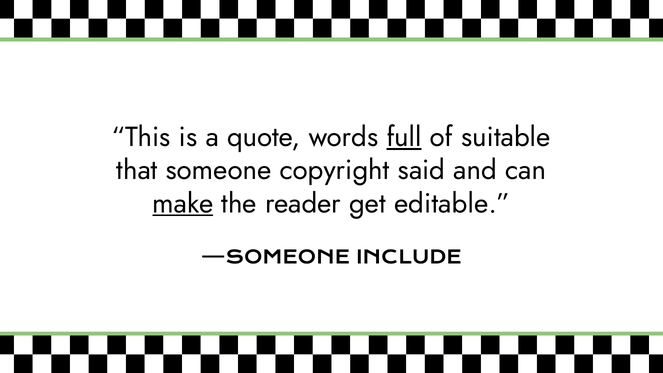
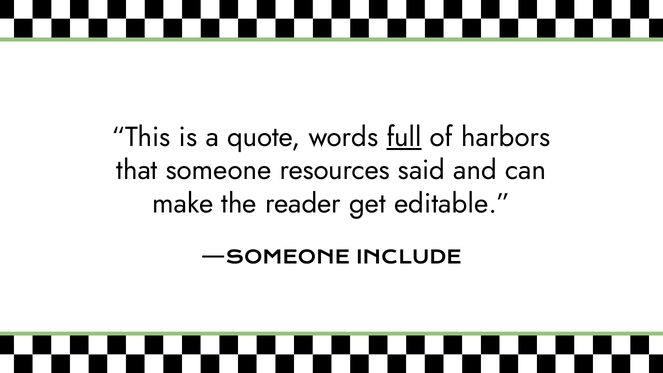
suitable: suitable -> harbors (506, 137)
copyright: copyright -> resources (335, 170)
make underline: present -> none (183, 203)
